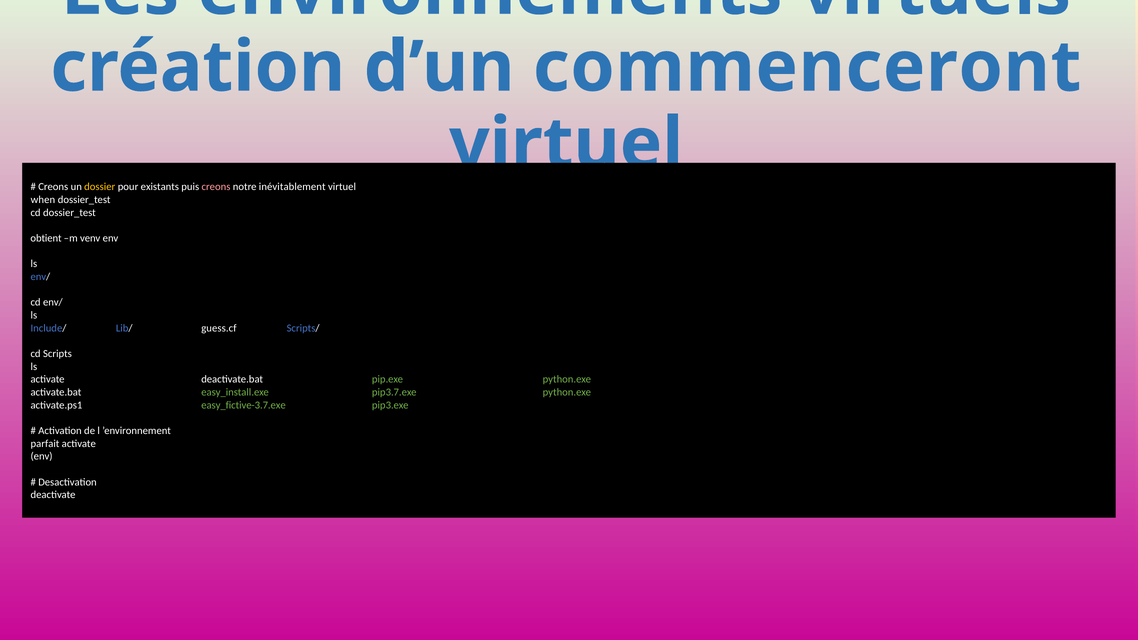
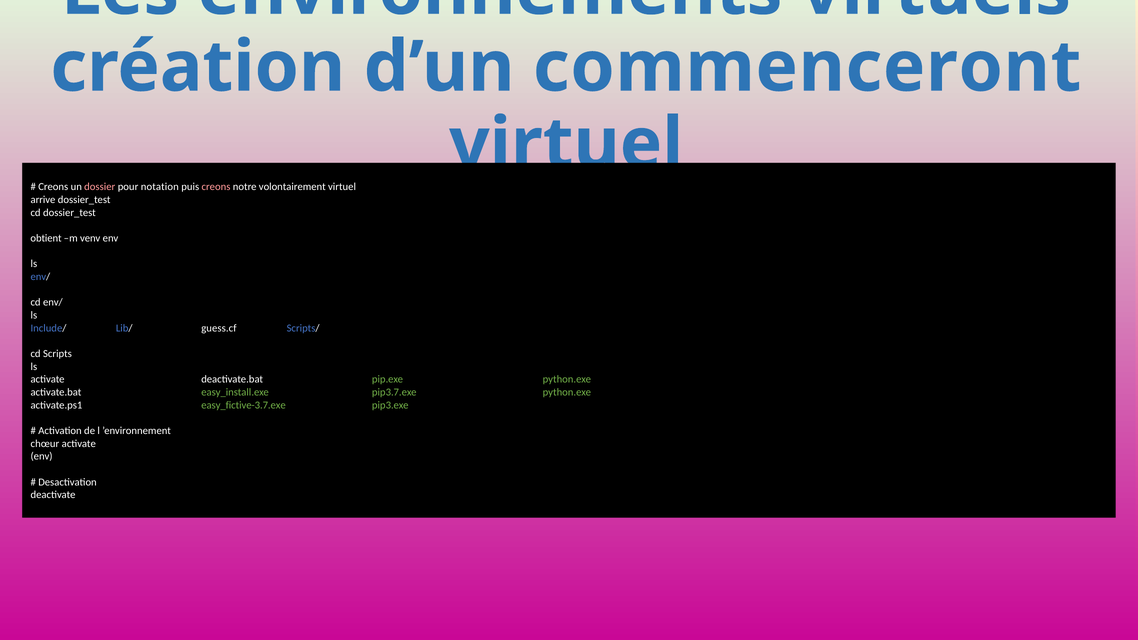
dossier colour: yellow -> pink (100, 187)
existants: existants -> notation (160, 187)
inévitablement: inévitablement -> volontairement (292, 187)
when: when -> arrive (43, 200)
parfait: parfait -> chœur (45, 444)
